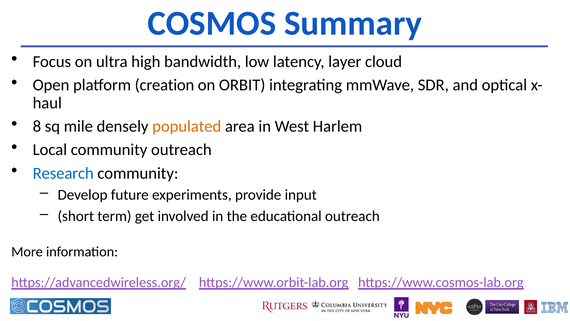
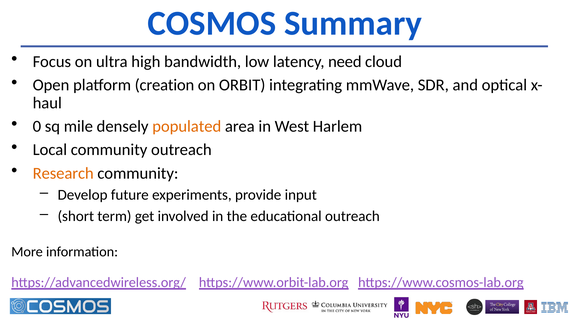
layer: layer -> need (345, 61)
8: 8 -> 0 (37, 126)
Research colour: blue -> orange (63, 173)
